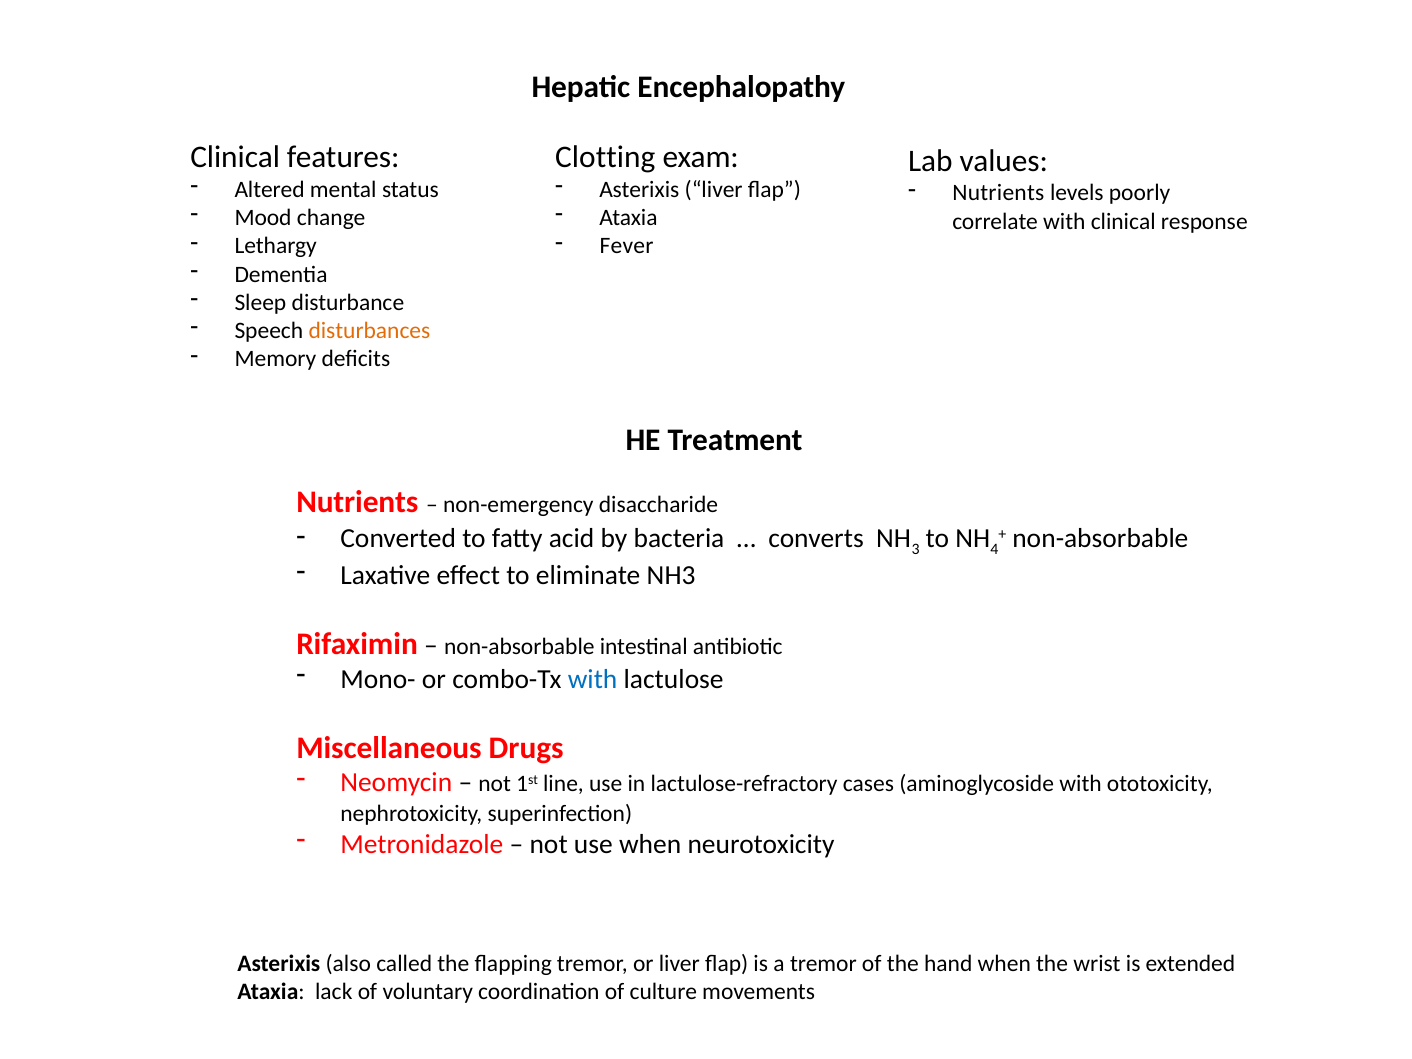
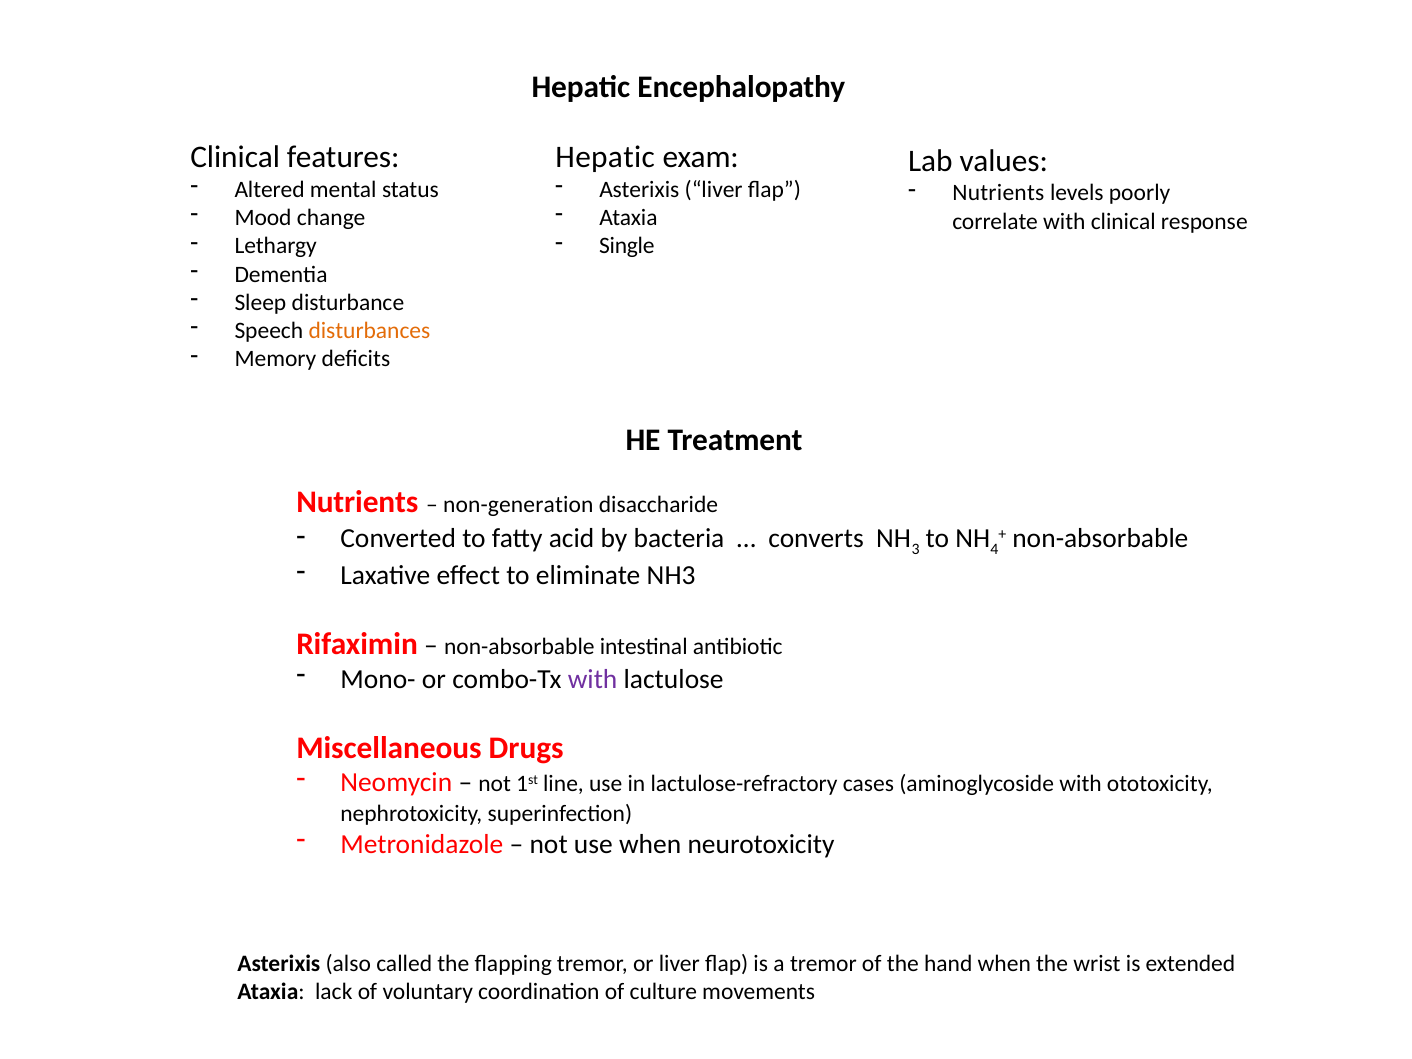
Clotting: Clotting -> Hepatic (605, 157)
Fever: Fever -> Single (627, 246)
non-emergency: non-emergency -> non-generation (518, 505)
with colour: blue -> purple (593, 679)
